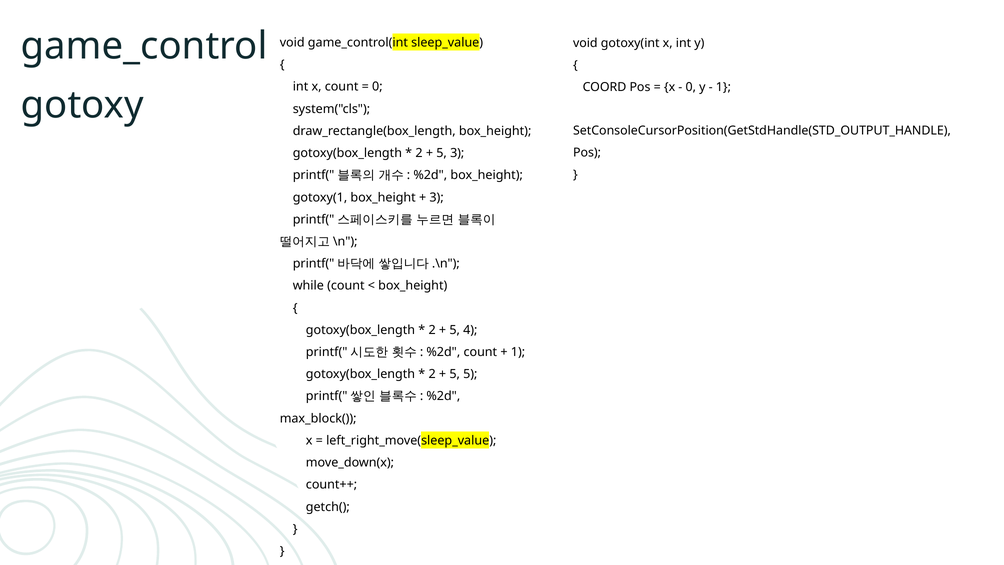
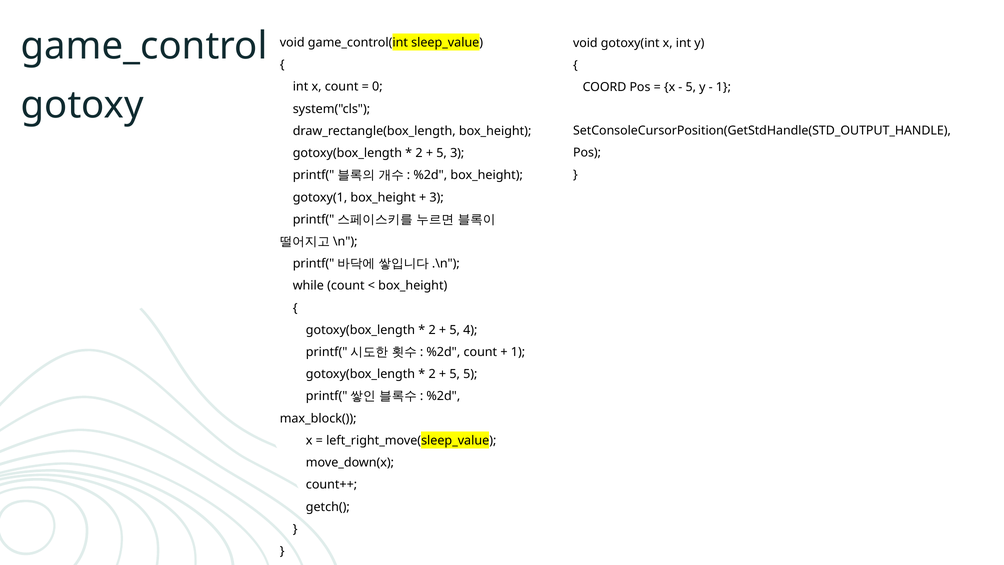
0: 0 -> 5 (691, 87)
